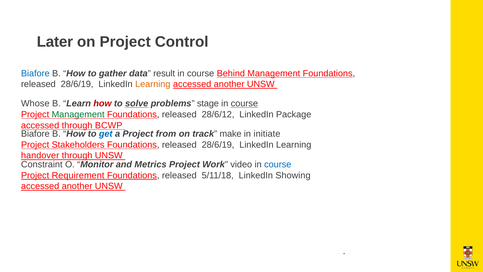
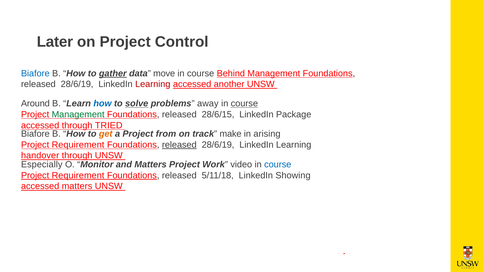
gather underline: none -> present (113, 73)
result: result -> move (164, 73)
Learning colour: orange -> red (153, 84)
Whose: Whose -> Around (35, 104)
how colour: red -> blue (102, 104)
stage: stage -> away (208, 104)
28/6/12: 28/6/12 -> 28/6/15 (218, 114)
BCWP: BCWP -> TRIED (109, 125)
get colour: blue -> orange (106, 134)
initiate: initiate -> arising (267, 134)
Stakeholders: Stakeholders -> Requirement (78, 145)
released underline: none -> present (179, 145)
Constraint: Constraint -> Especially (42, 164)
and Metrics: Metrics -> Matters (151, 164)
another: another -> matters (77, 186)
